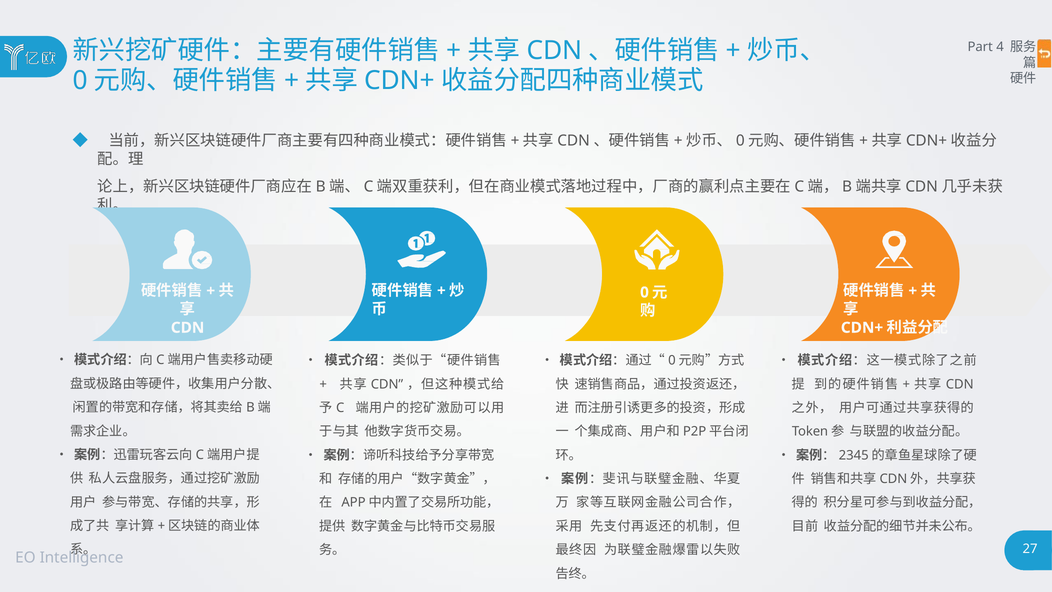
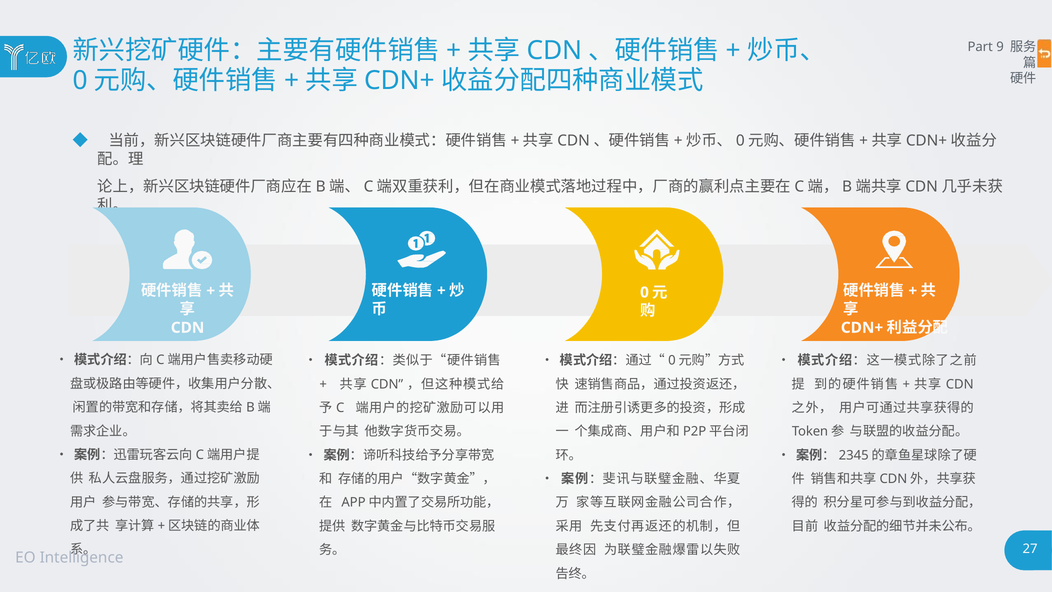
4: 4 -> 9 (1000, 47)
